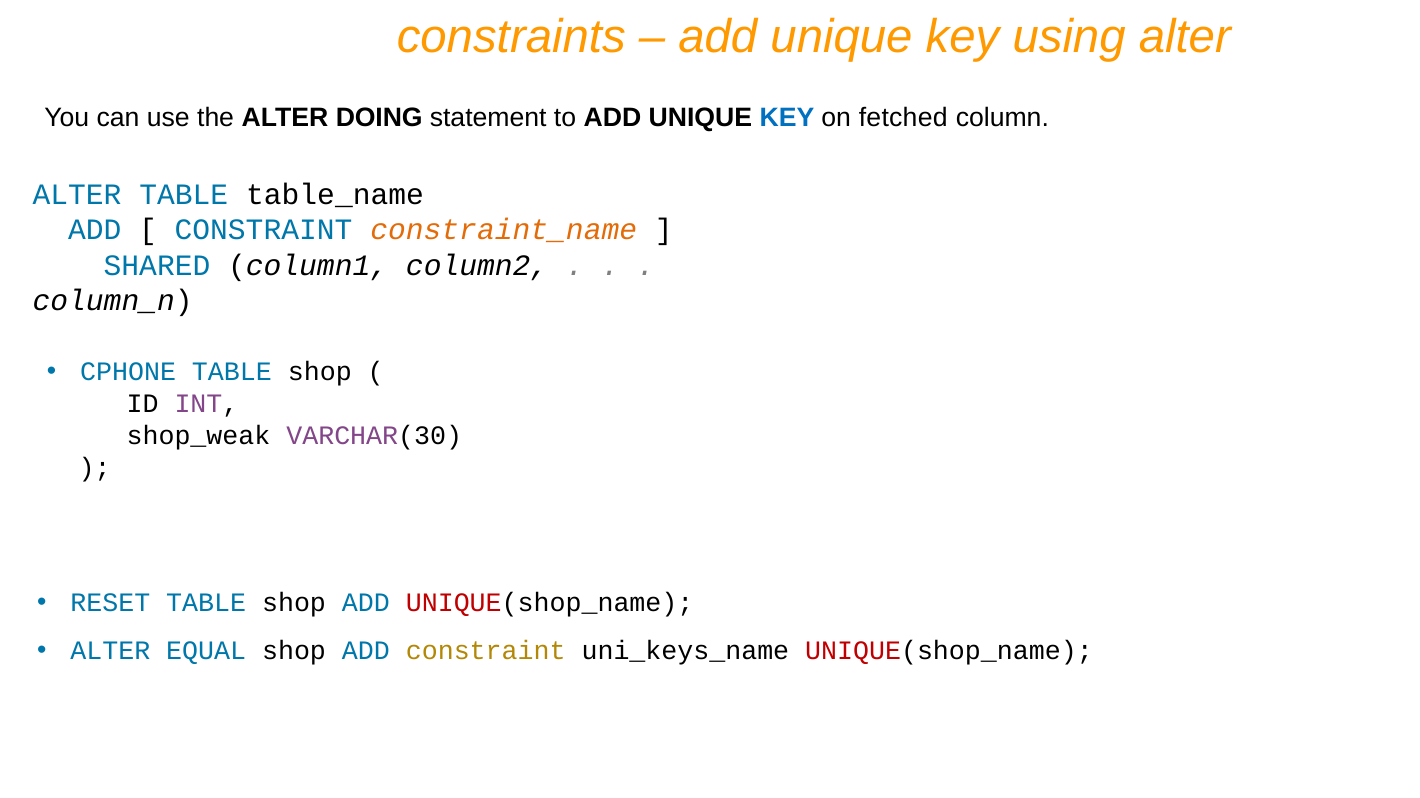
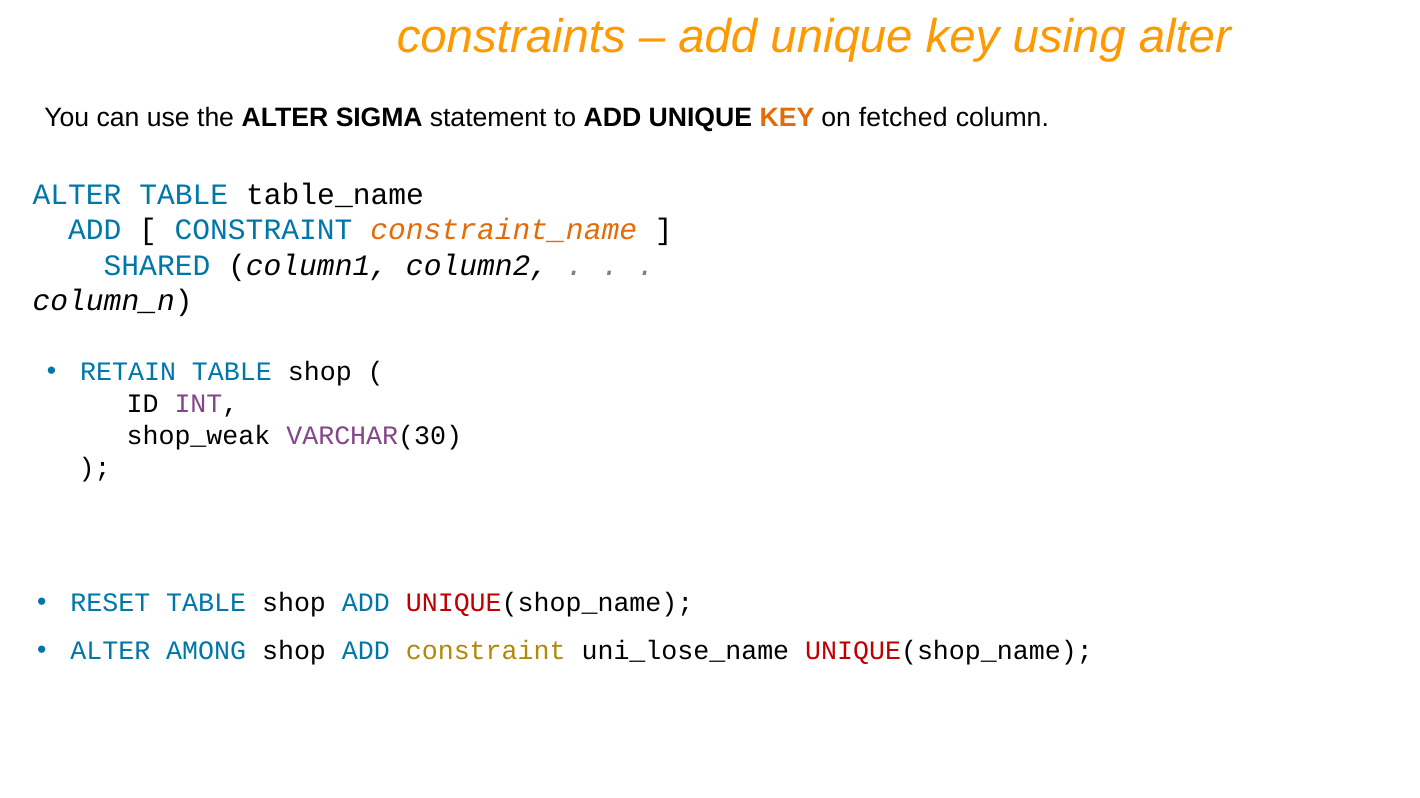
DOING: DOING -> SIGMA (379, 118)
KEY colour: blue -> orange (787, 118)
CPHONE: CPHONE -> RETAIN (128, 372)
EQUAL: EQUAL -> AMONG (206, 651)
uni_keys_name: uni_keys_name -> uni_lose_name (685, 651)
